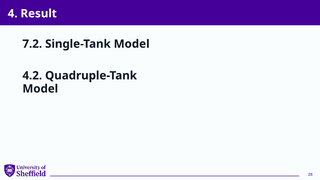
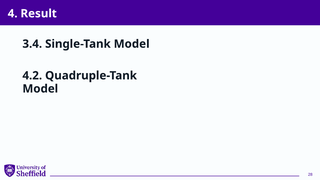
7.2: 7.2 -> 3.4 (32, 44)
